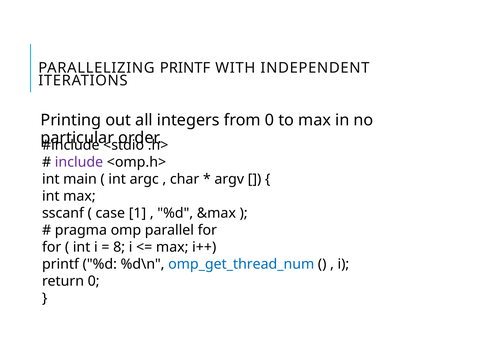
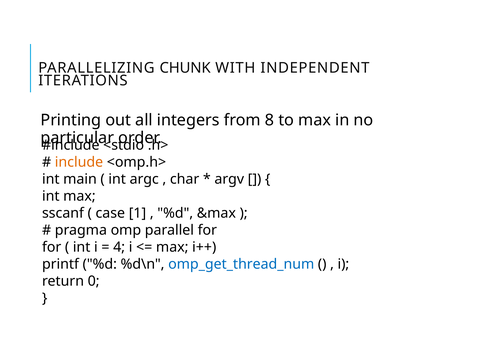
PARALLELIZING PRINTF: PRINTF -> CHUNK (185, 68)
from 0: 0 -> 8 (270, 120)
include colour: purple -> orange (79, 163)
8: 8 -> 4 (119, 248)
